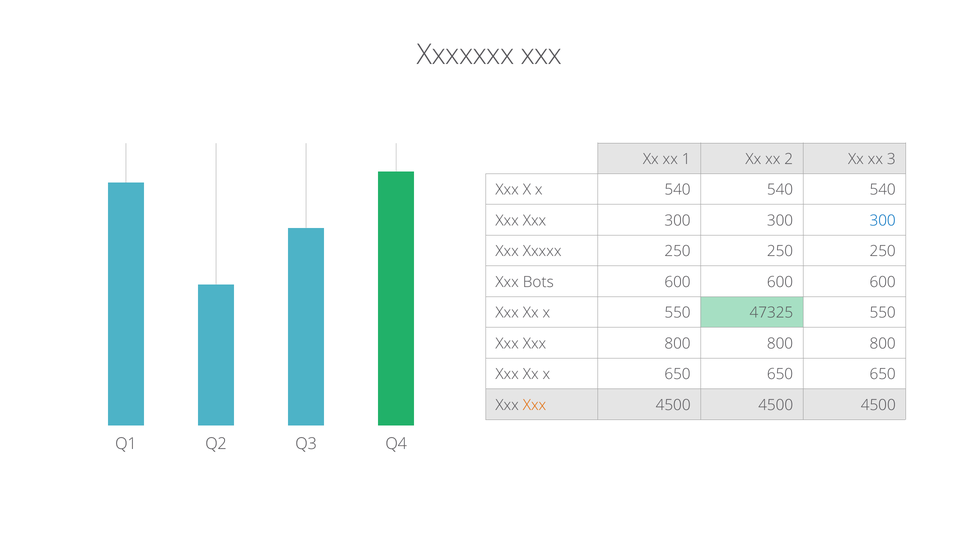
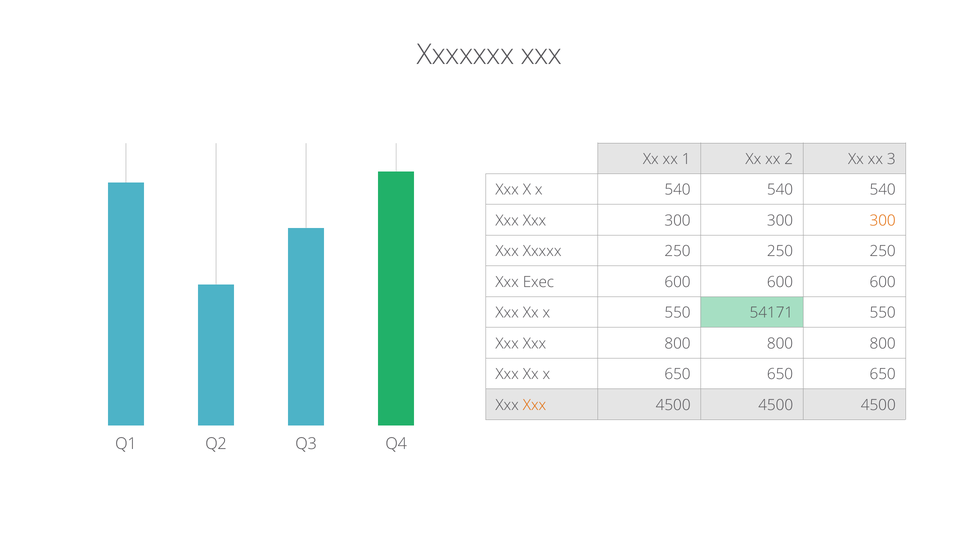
300 colour: blue -> orange (883, 220)
Bots: Bots -> Exec (538, 282)
47325: 47325 -> 54171 (771, 313)
